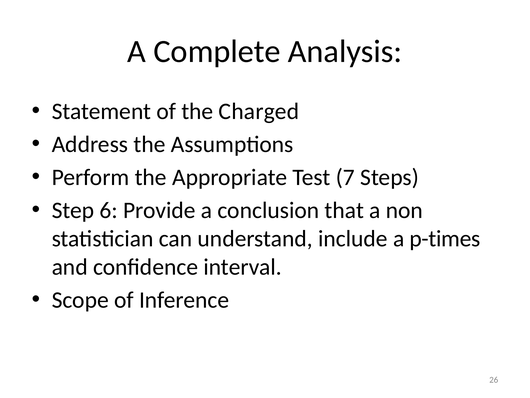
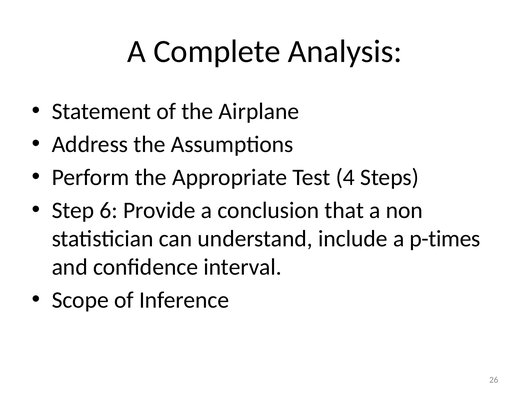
Charged: Charged -> Airplane (259, 111)
7: 7 -> 4 (345, 177)
